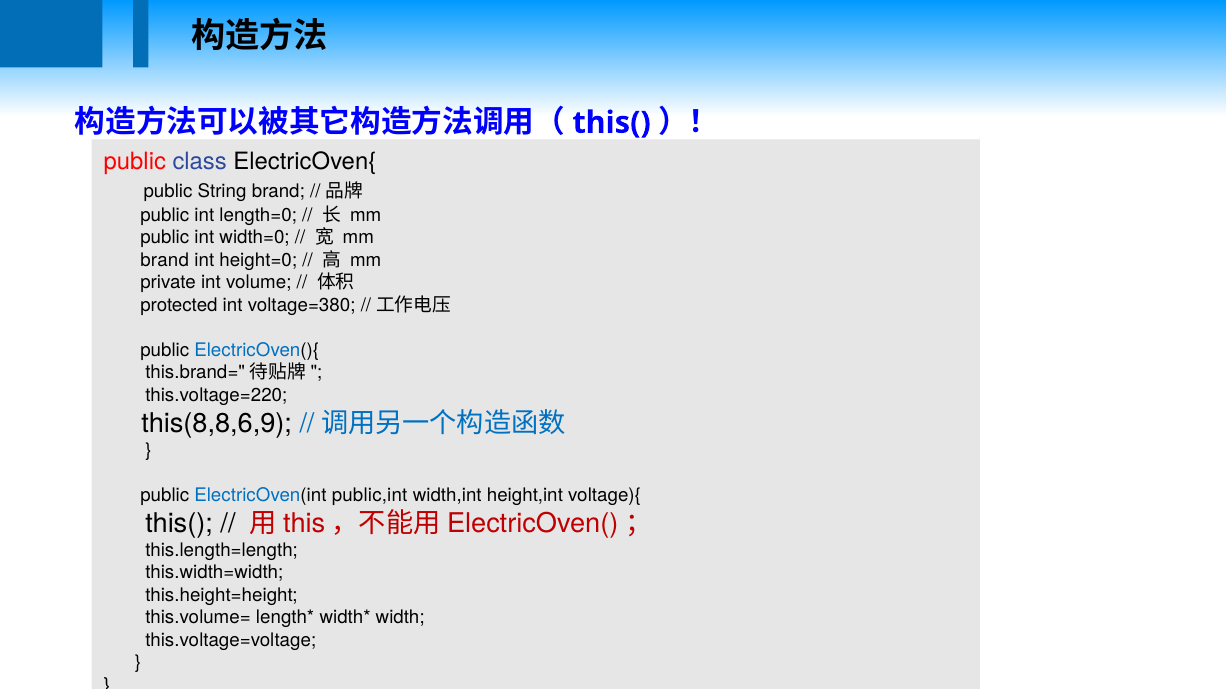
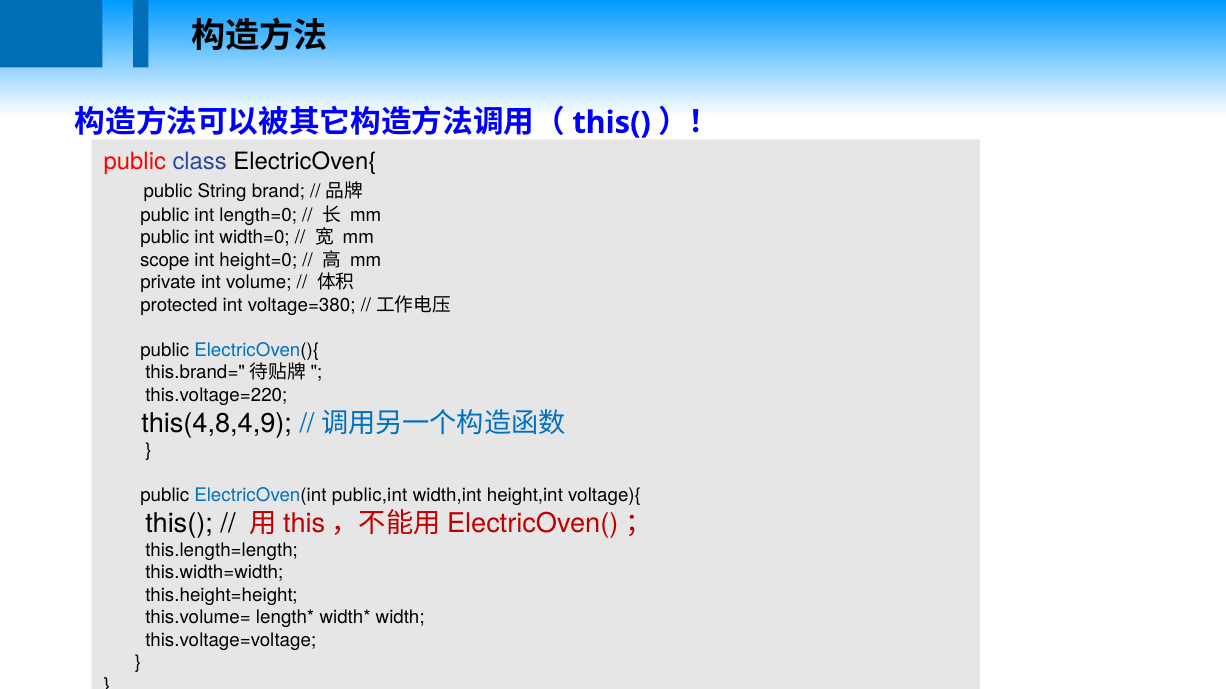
brand: brand -> scope (165, 260)
this(8,8,6,9: this(8,8,6,9 -> this(4,8,4,9 (217, 423)
